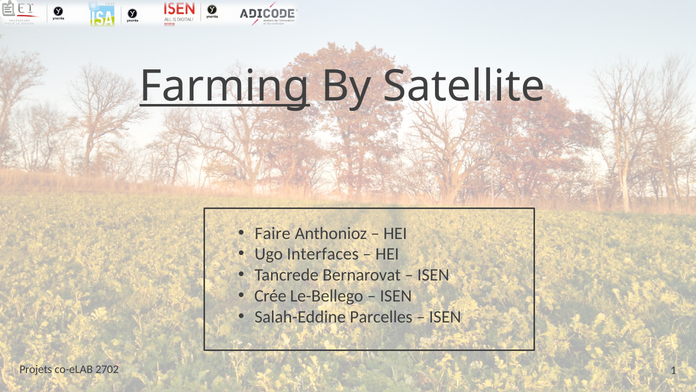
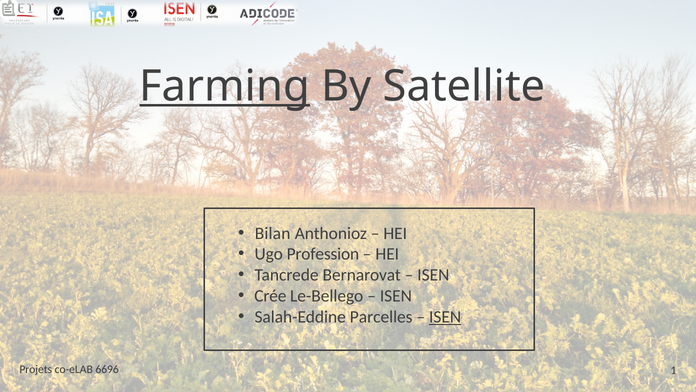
Faire: Faire -> Bilan (273, 233)
Interfaces: Interfaces -> Profession (323, 254)
ISEN underline: none -> present (445, 316)
2702: 2702 -> 6696 (107, 369)
